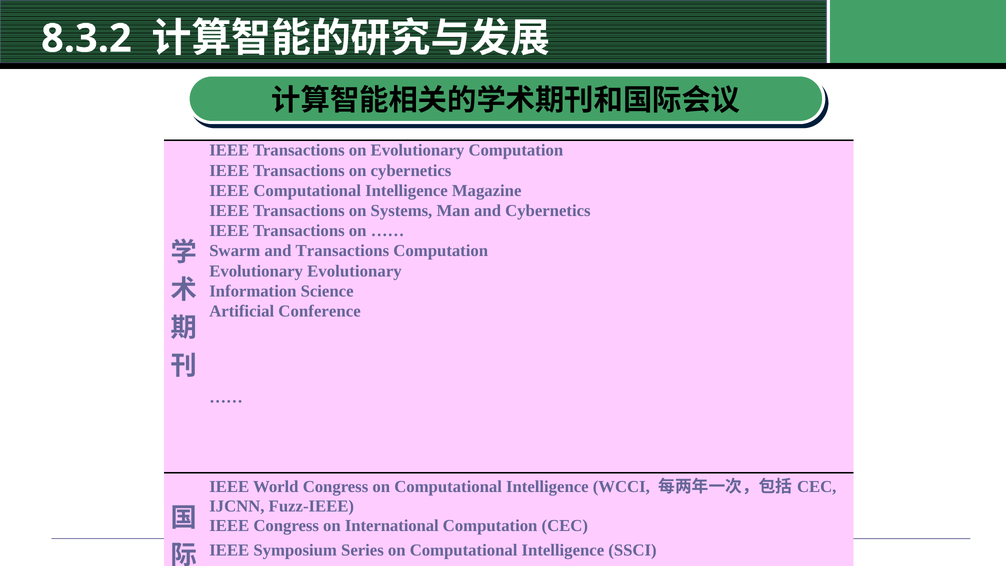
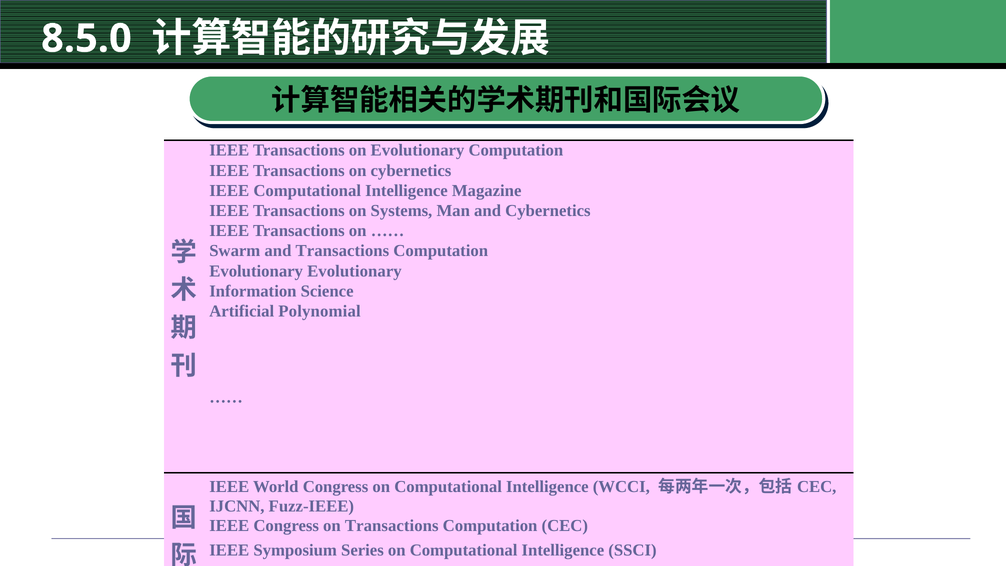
8.3.2: 8.3.2 -> 8.5.0 (86, 39)
Artificial Conference: Conference -> Polynomial (320, 311)
on International: International -> Transactions (392, 526)
